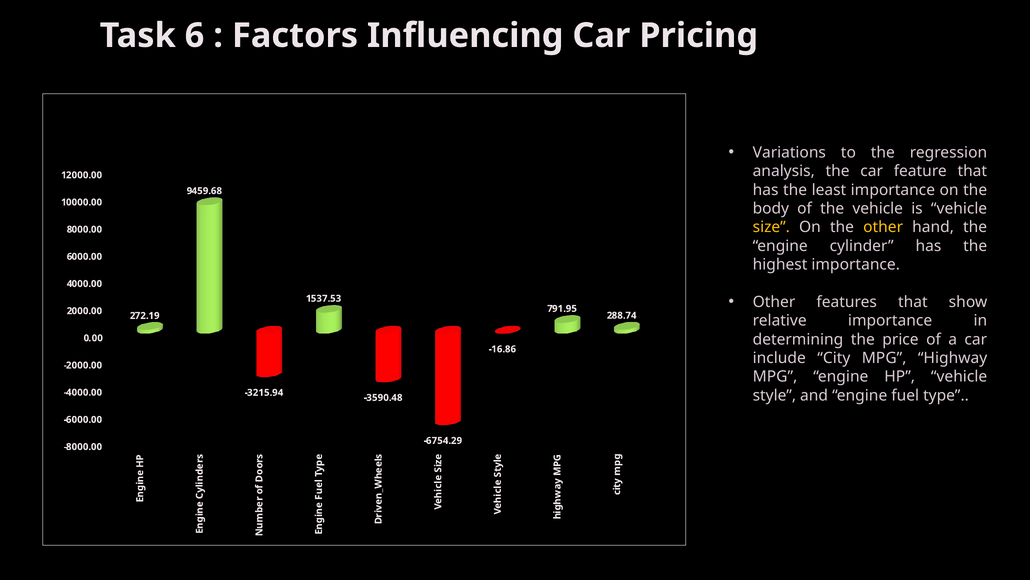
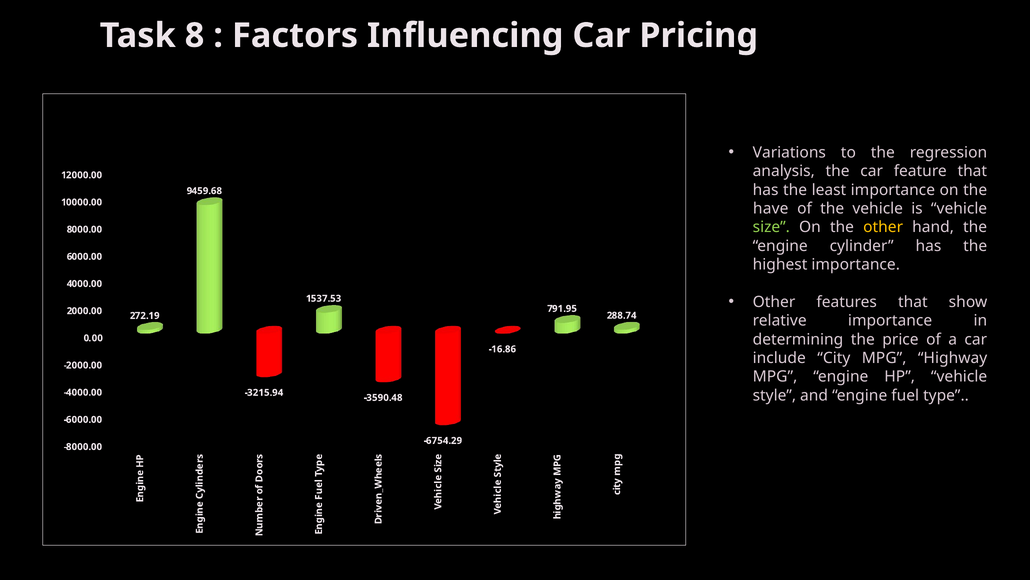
6: 6 -> 8 (195, 36)
body: body -> have (771, 208)
size colour: yellow -> light green (771, 227)
